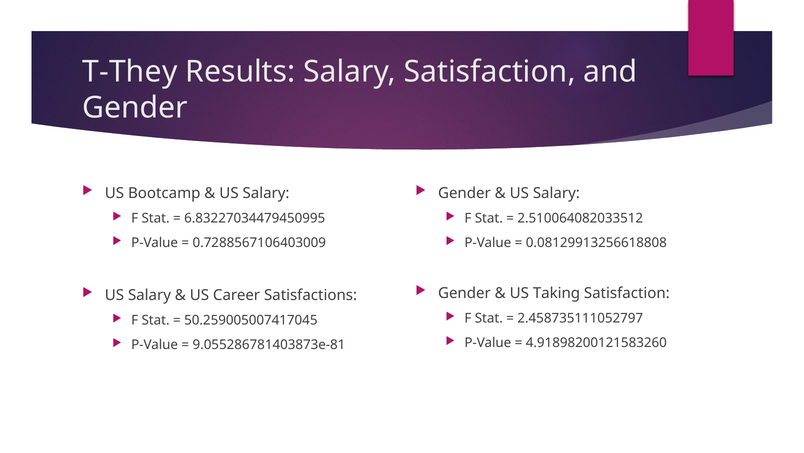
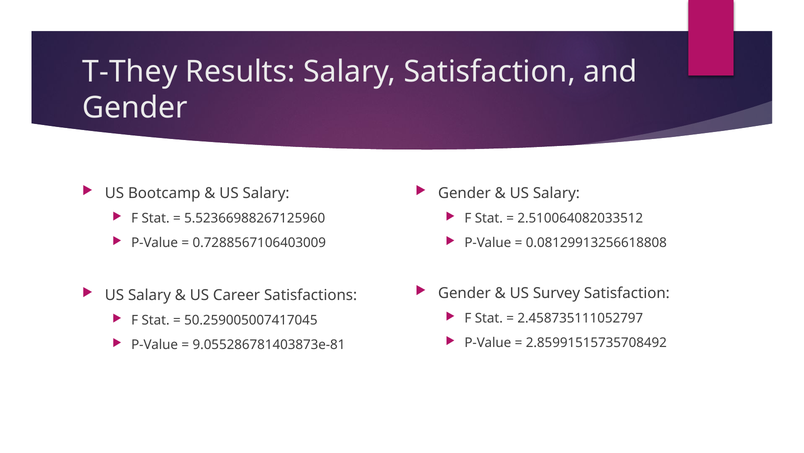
6.83227034479450995: 6.83227034479450995 -> 5.52366988267125960 (255, 218)
Taking: Taking -> Survey (556, 293)
4.91898200121583260: 4.91898200121583260 -> 2.85991515735708492 (596, 342)
